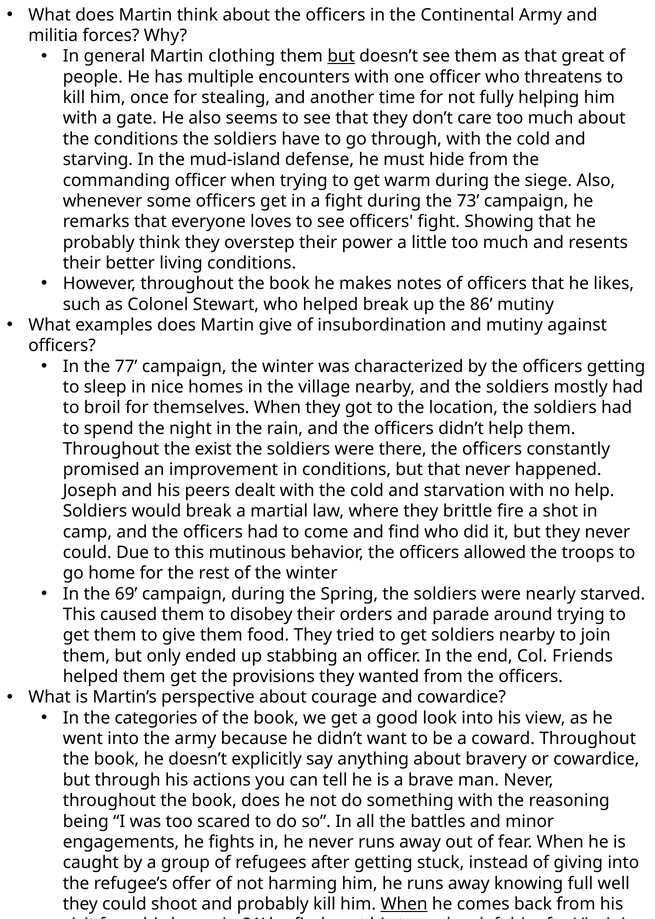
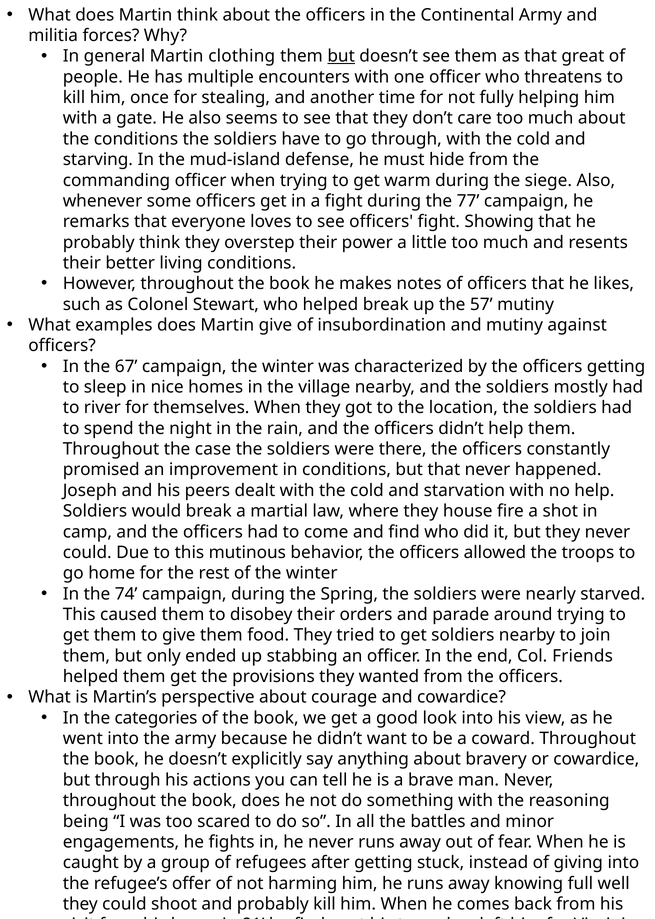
73: 73 -> 77 (468, 201)
86: 86 -> 57 (481, 304)
77: 77 -> 67 (126, 367)
broil: broil -> river (102, 408)
exist: exist -> case (213, 449)
brittle: brittle -> house (468, 511)
69: 69 -> 74 (126, 594)
When underline: present -> none (404, 904)
